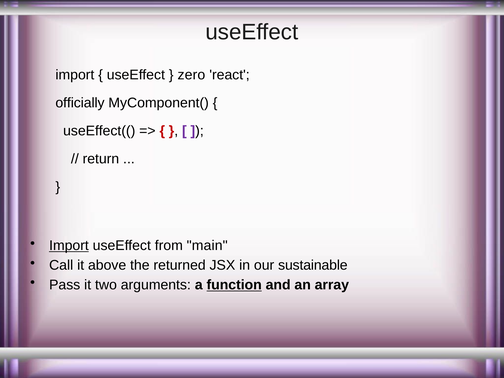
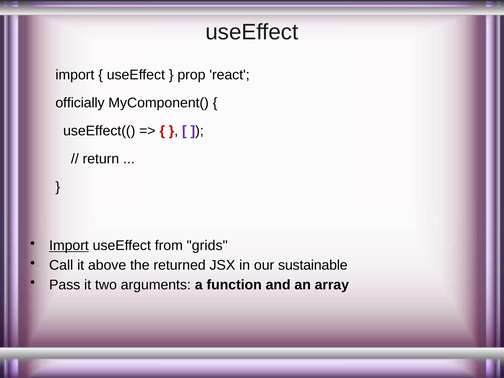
zero: zero -> prop (191, 75)
main: main -> grids (207, 246)
function underline: present -> none (234, 285)
